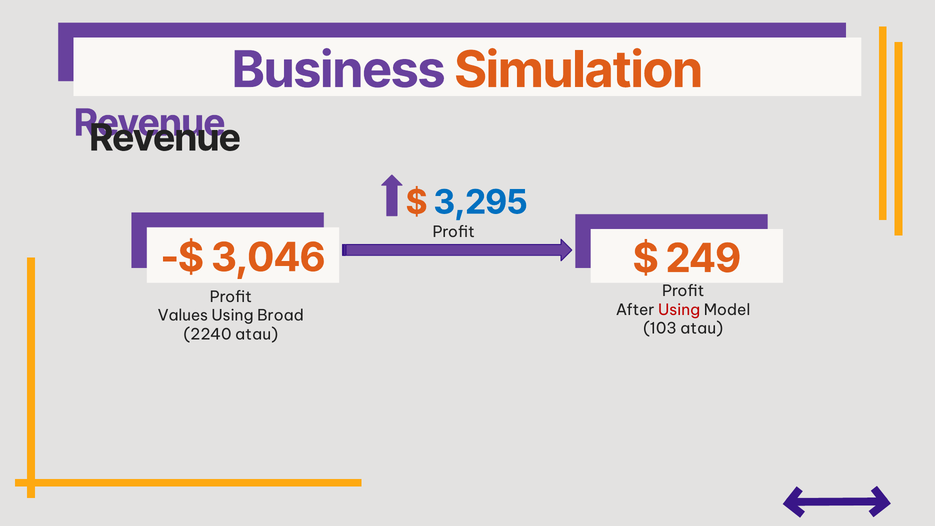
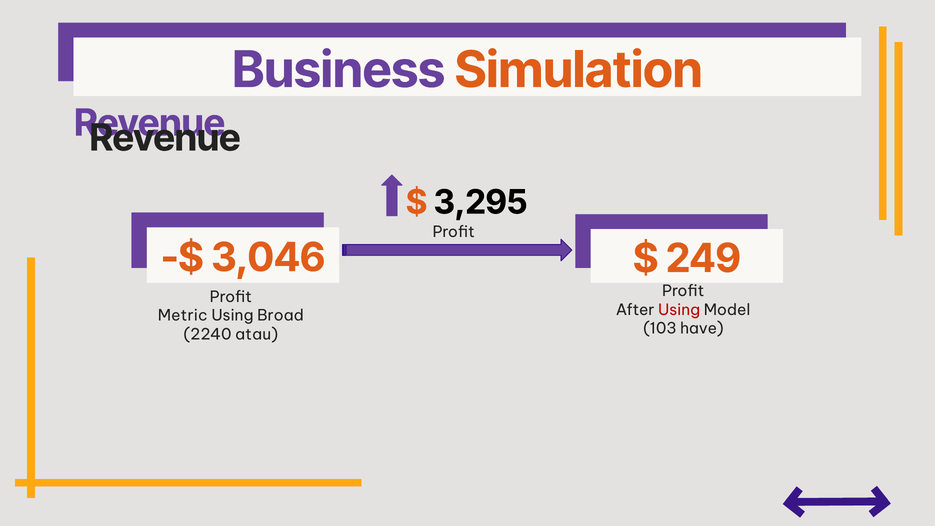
3,295 colour: blue -> black (481, 202)
Values: Values -> Metric (183, 316)
103 atau: atau -> have (702, 329)
